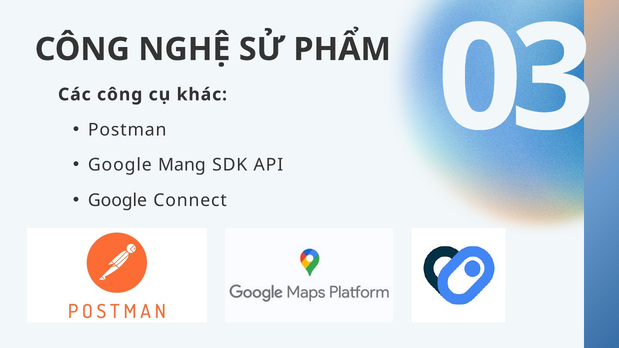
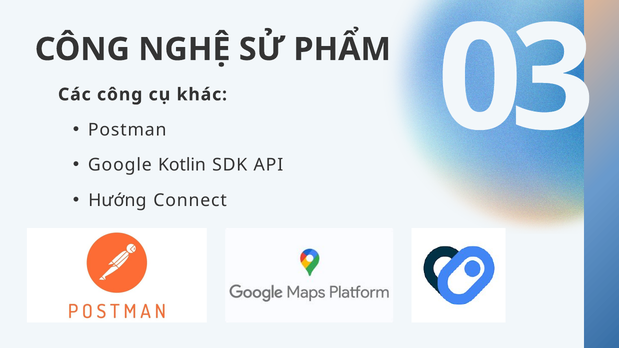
Mang: Mang -> Kotlin (182, 165)
Google: Google -> Hướng (117, 200)
